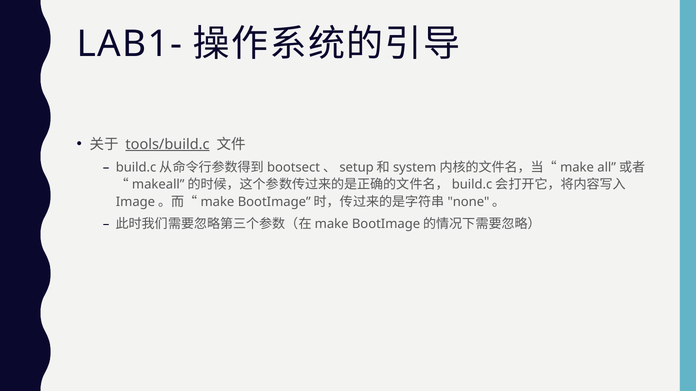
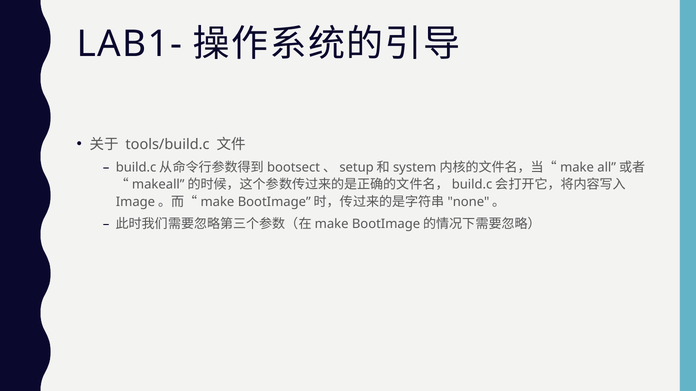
tools/build.c underline: present -> none (168, 145)
